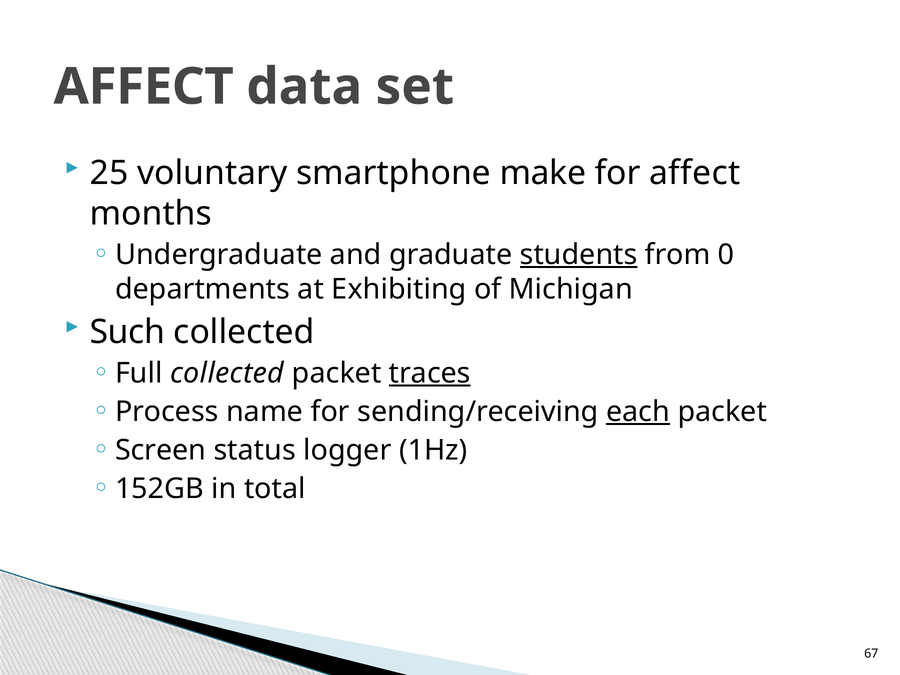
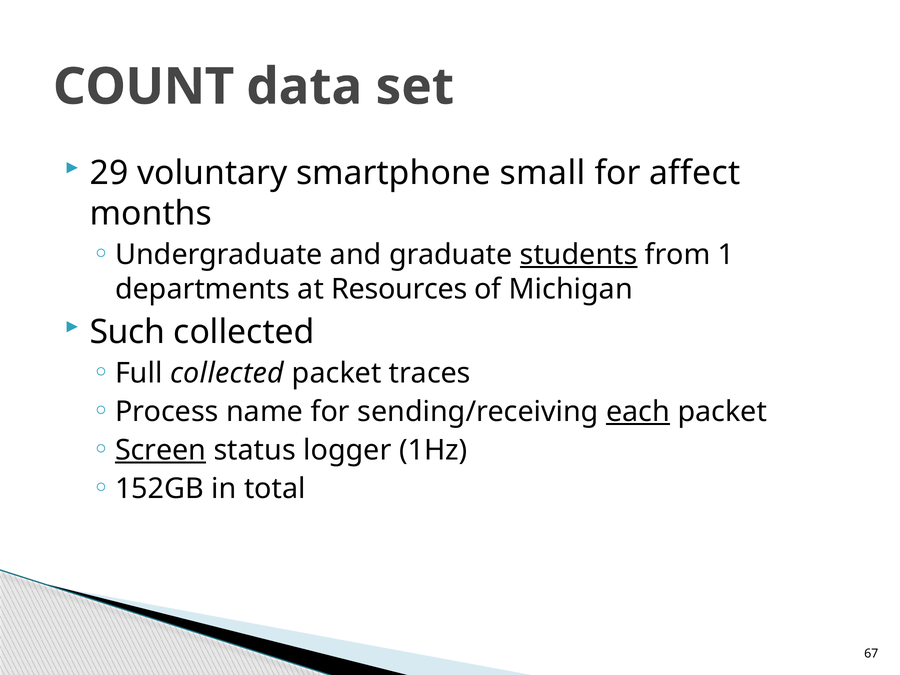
AFFECT: AFFECT -> COUNT (144, 87)
25: 25 -> 29 (109, 173)
make: make -> small (543, 173)
0: 0 -> 1 (726, 255)
Exhibiting: Exhibiting -> Resources (399, 289)
traces underline: present -> none (430, 373)
Screen underline: none -> present (161, 450)
